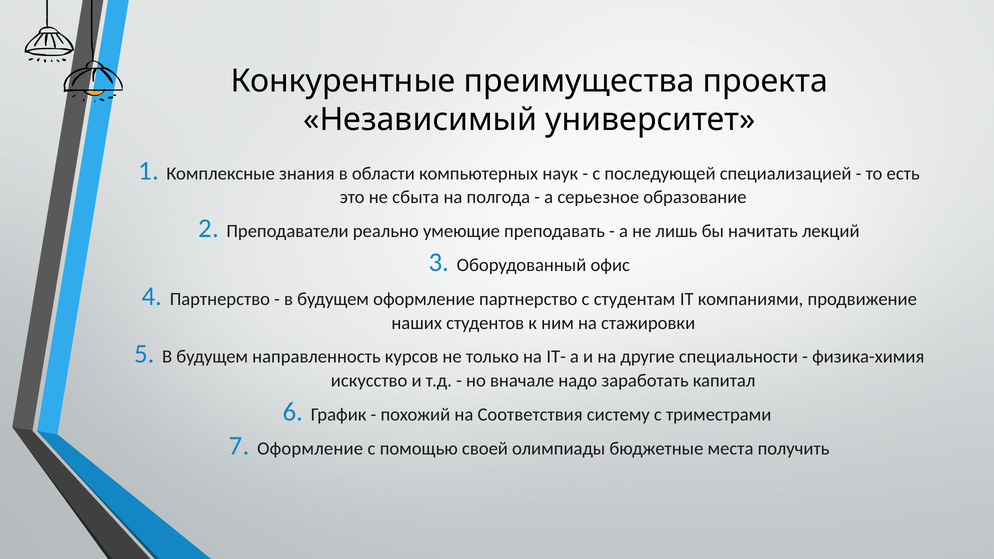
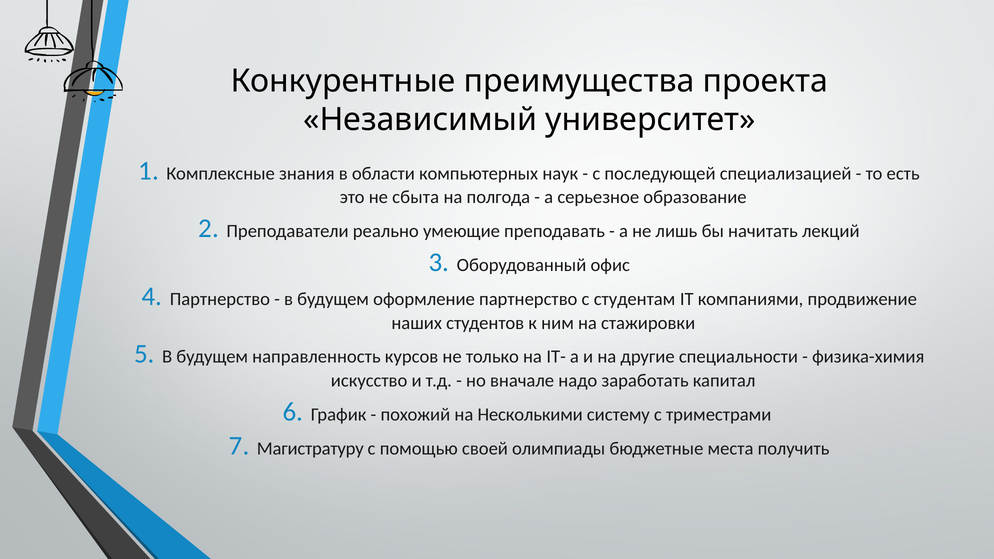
Соответствия: Соответствия -> Несколькими (530, 415)
Оформление: Оформление -> Магистратуру (310, 448)
